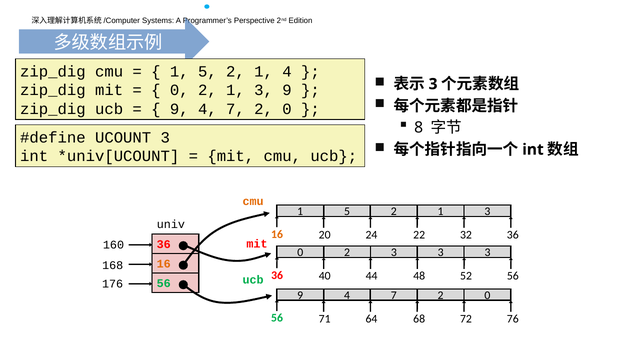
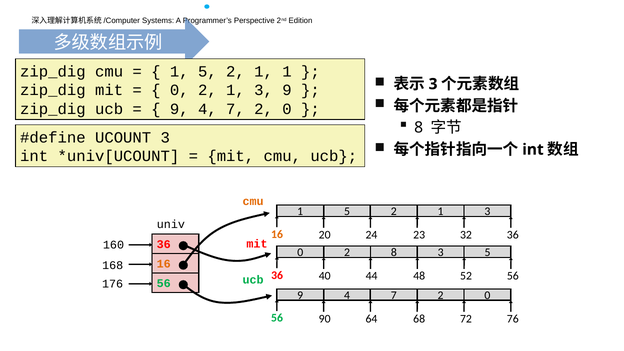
1 4: 4 -> 1 (287, 72)
22: 22 -> 23 (419, 235)
2 3: 3 -> 8 (394, 253)
3: 3 -> 5 (487, 253)
71: 71 -> 90 (325, 319)
